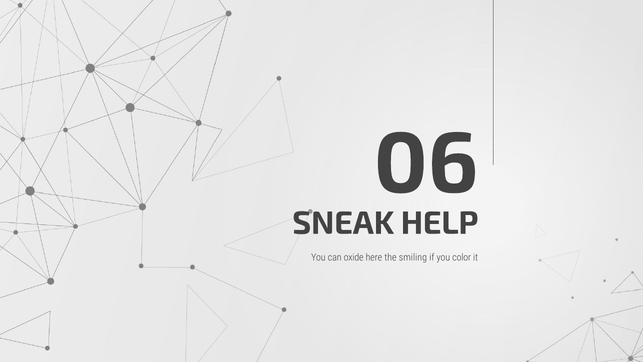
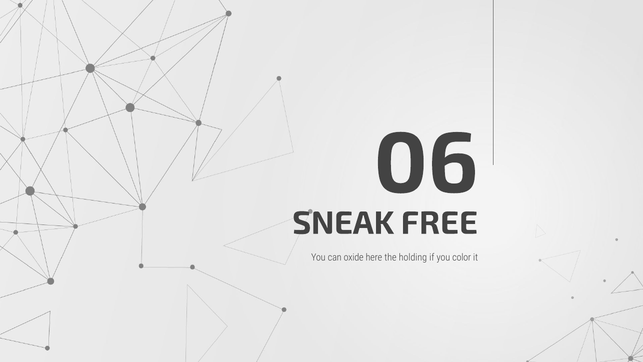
HELP: HELP -> FREE (439, 223)
smiling: smiling -> holding (413, 257)
